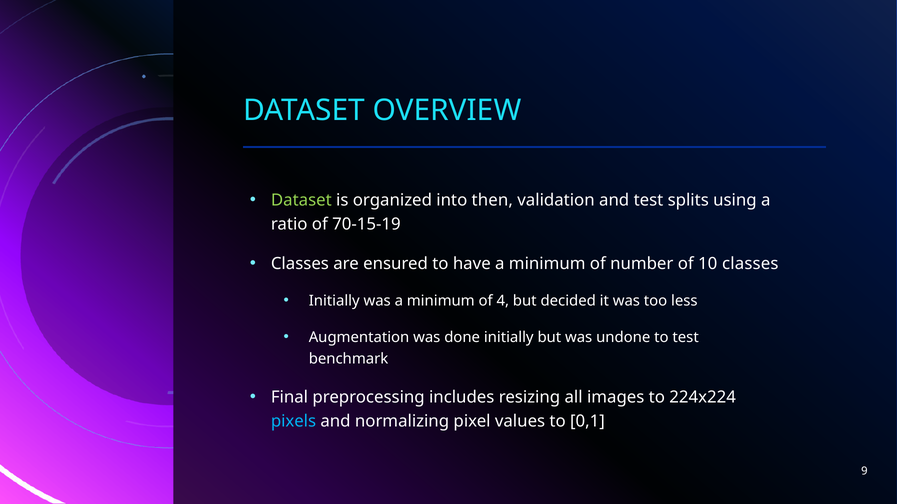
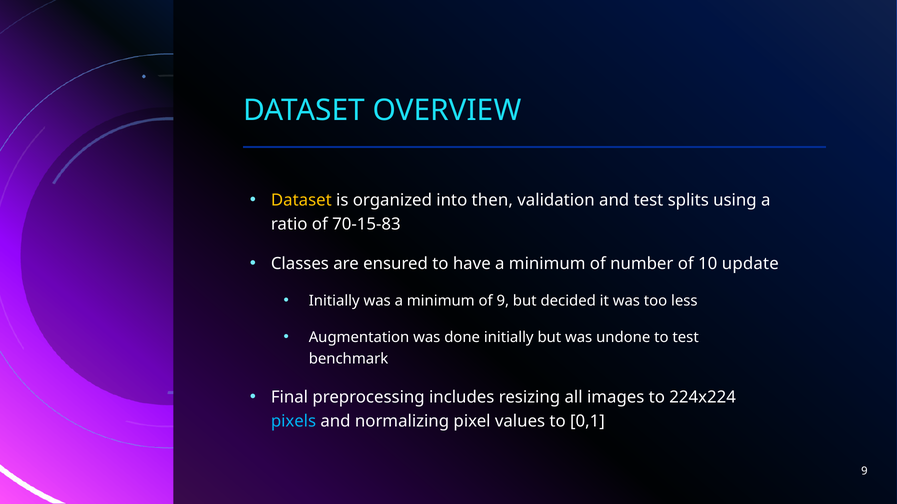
Dataset colour: light green -> yellow (301, 200)
70-15-19: 70-15-19 -> 70-15-83 (366, 225)
10 classes: classes -> update (750, 264)
of 4: 4 -> 9 (503, 301)
